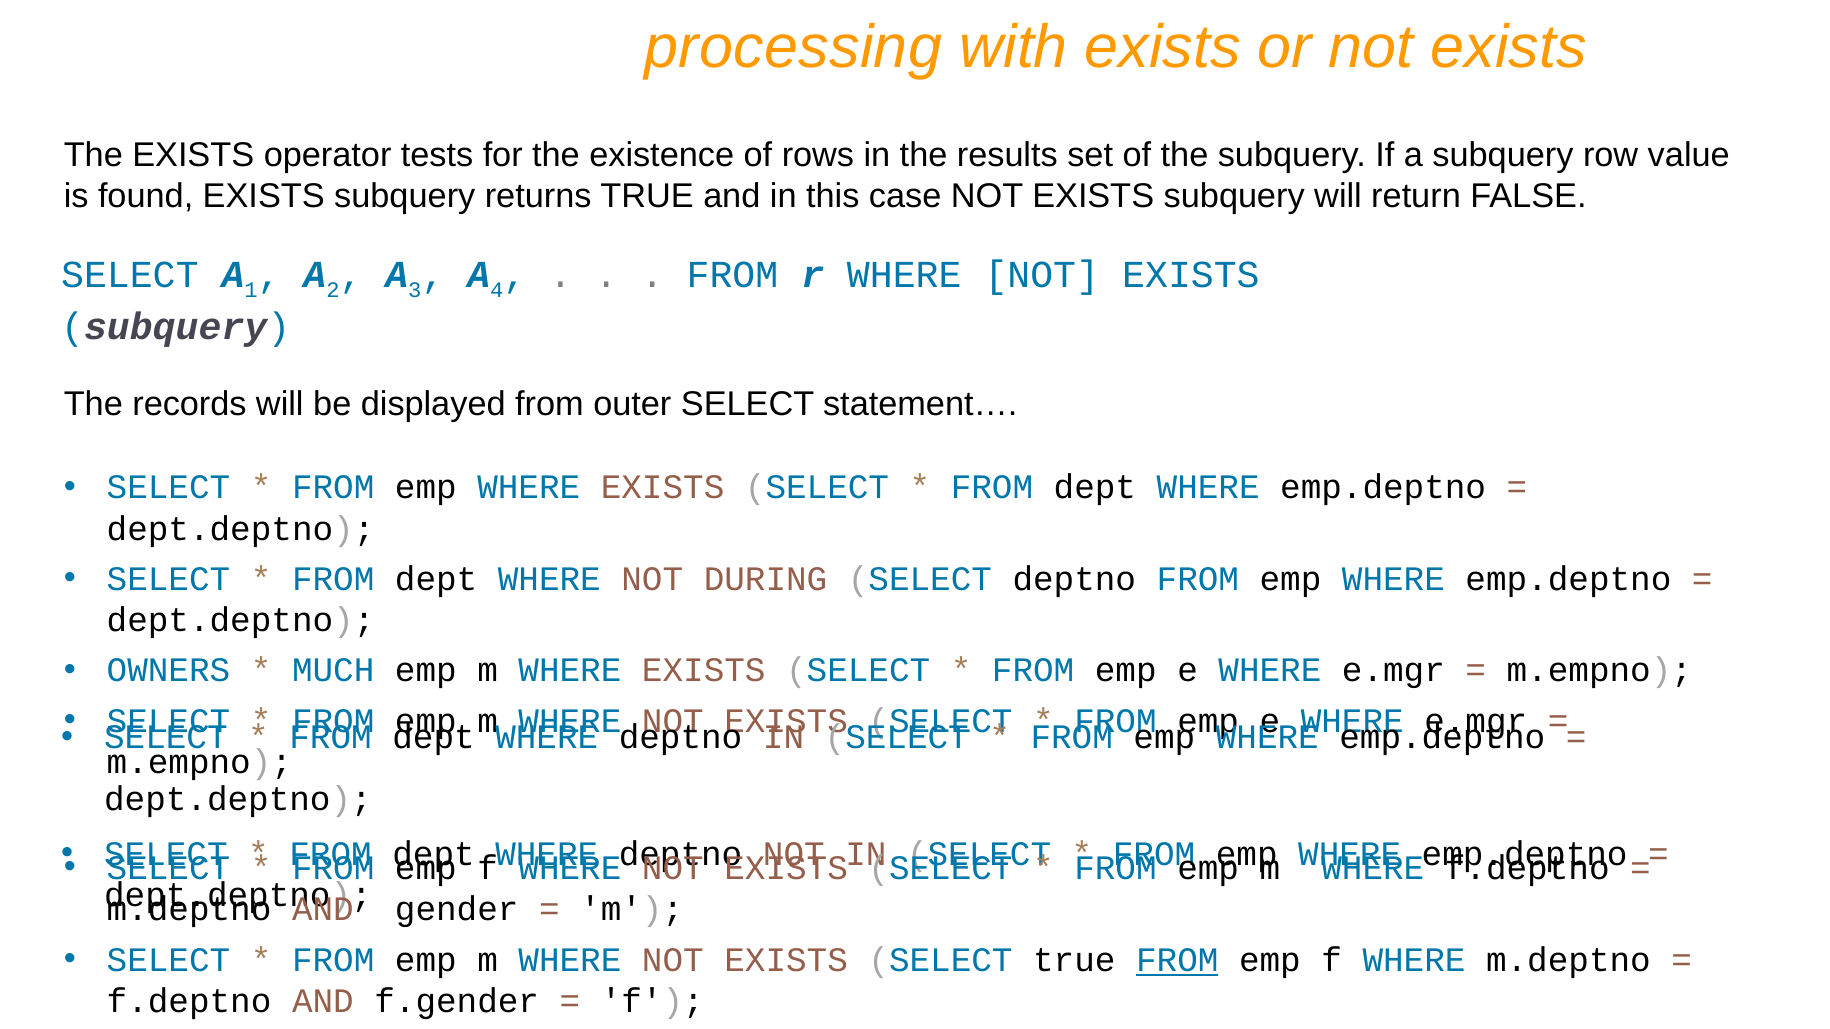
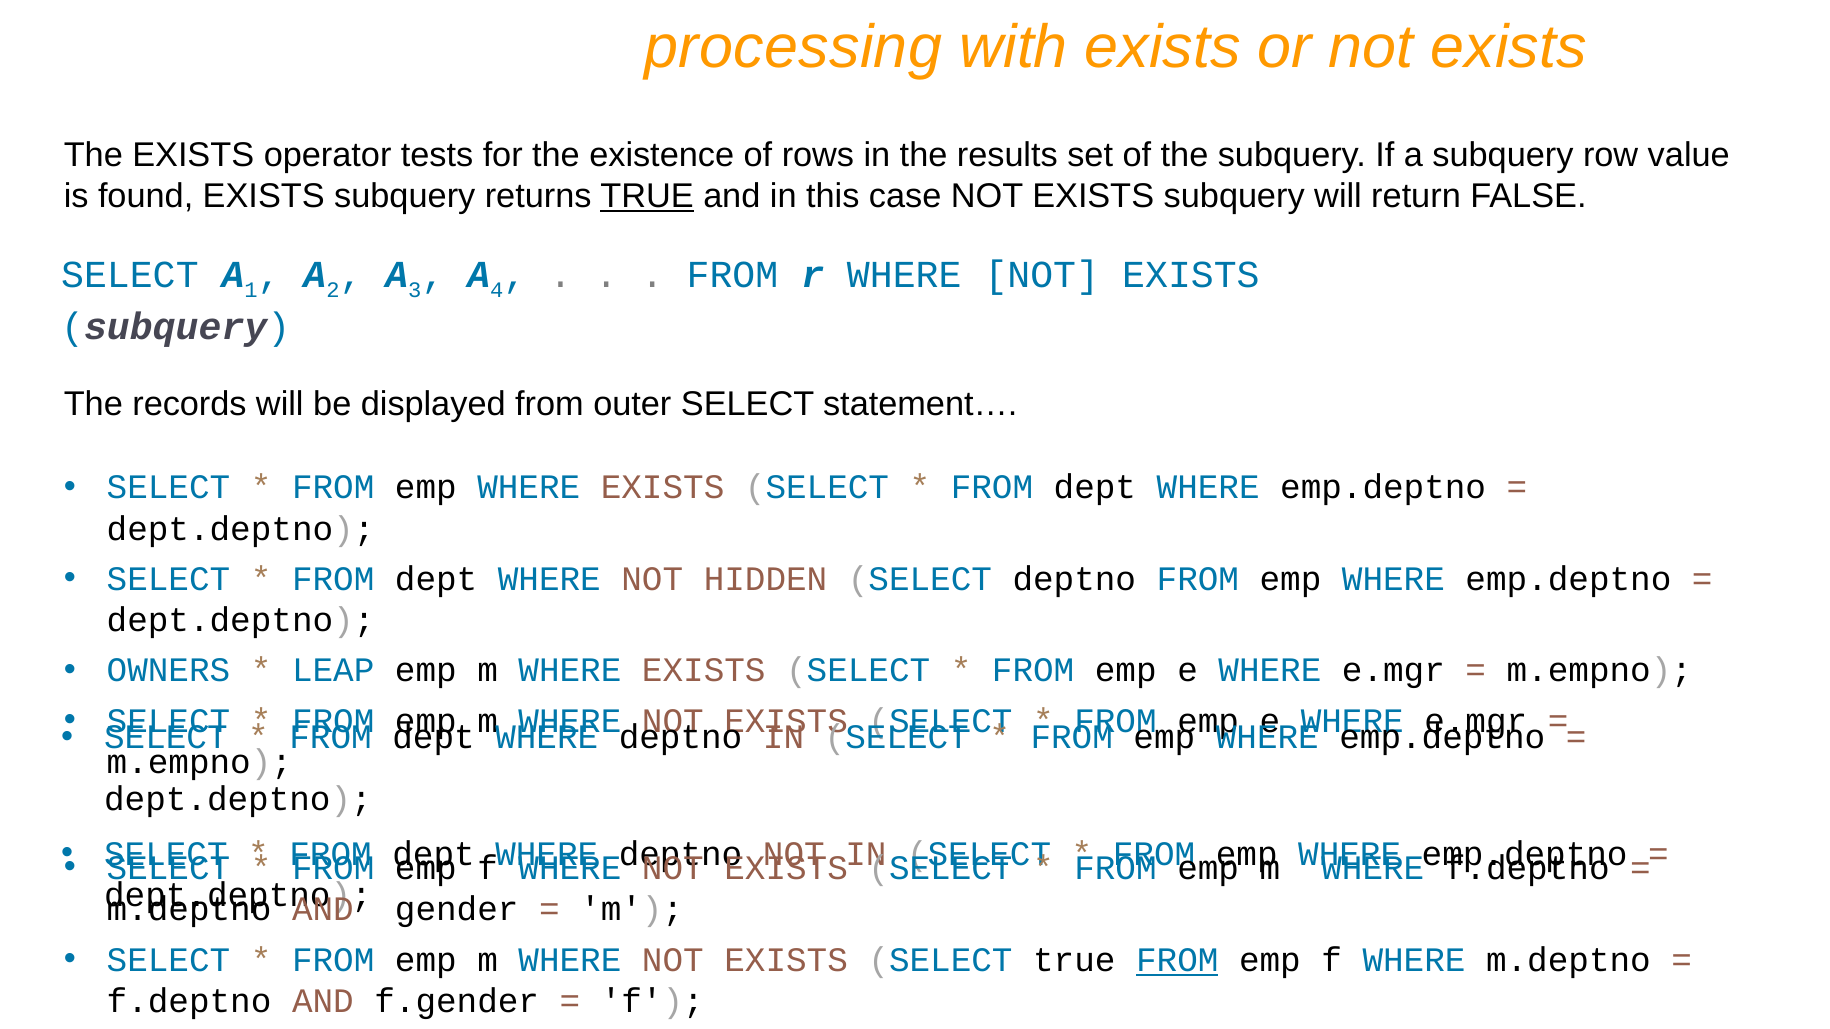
TRUE underline: none -> present (647, 197)
DURING: DURING -> HIDDEN (766, 579)
MUCH: MUCH -> LEAP (333, 671)
